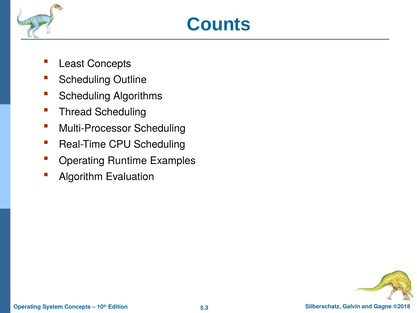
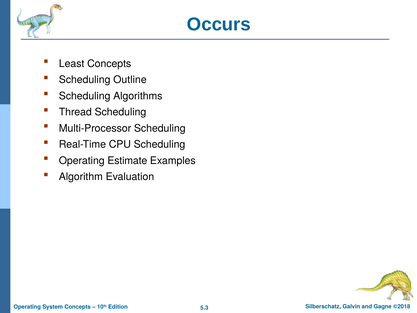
Counts: Counts -> Occurs (219, 25)
Runtime: Runtime -> Estimate (127, 161)
